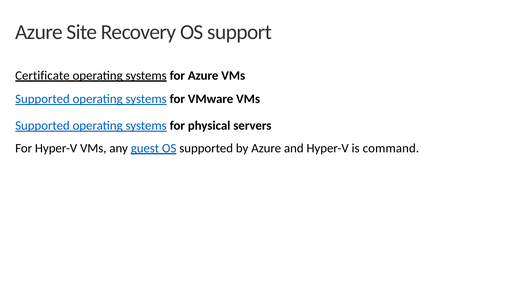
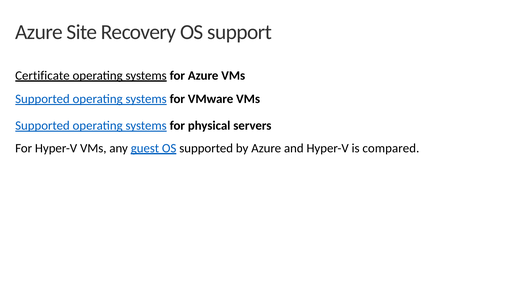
command: command -> compared (391, 148)
